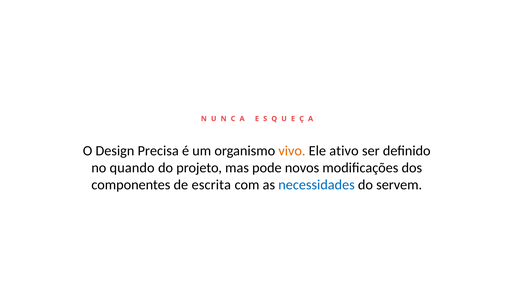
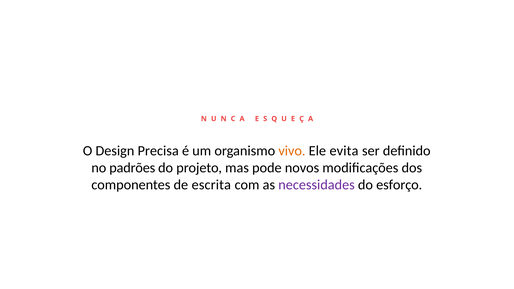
ativo: ativo -> evita (344, 151)
quando: quando -> padrões (132, 168)
necessidades colour: blue -> purple (317, 185)
servem: servem -> esforço (399, 185)
